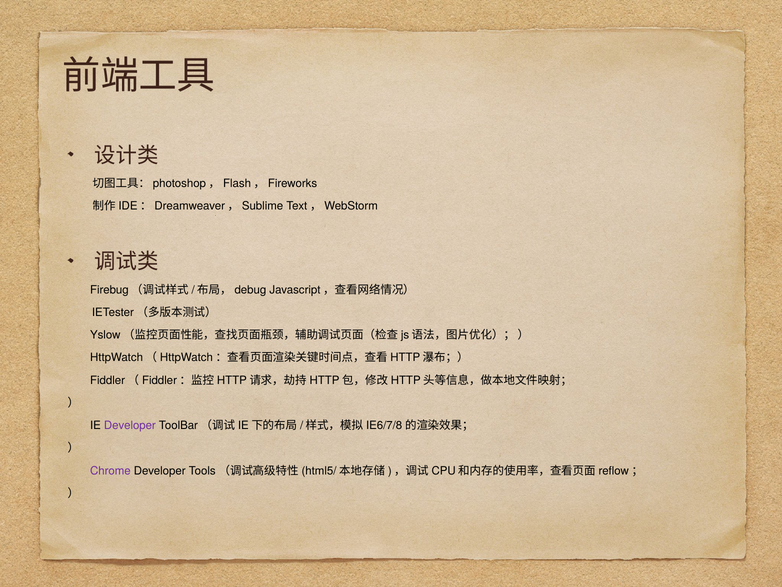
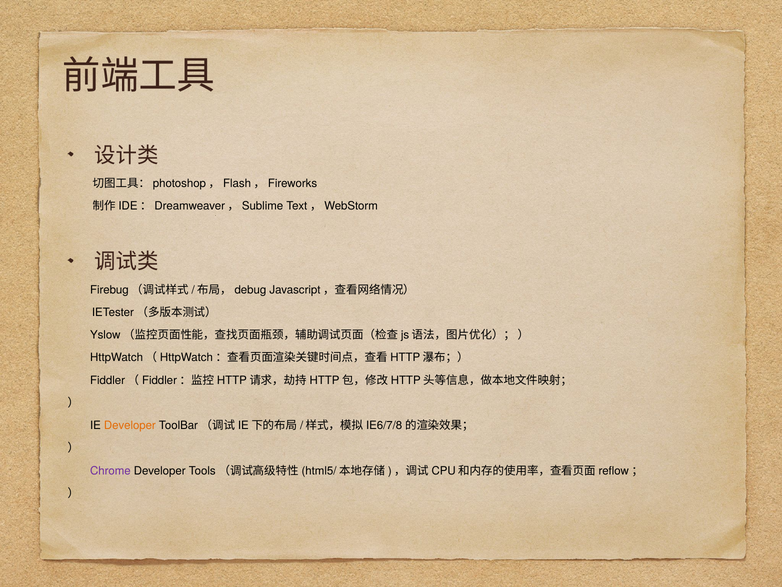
Developer colour: purple -> orange (130, 425)
